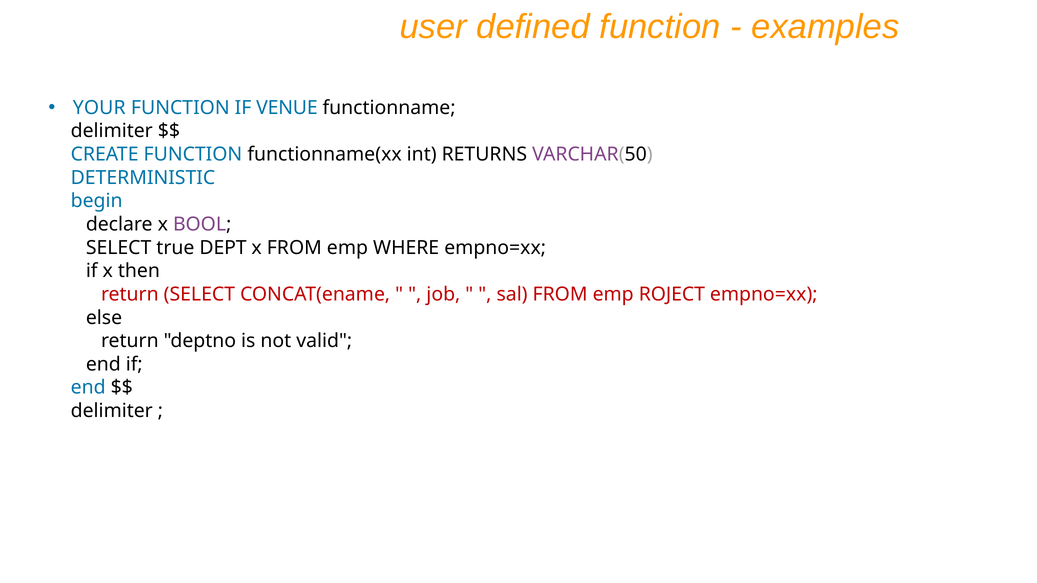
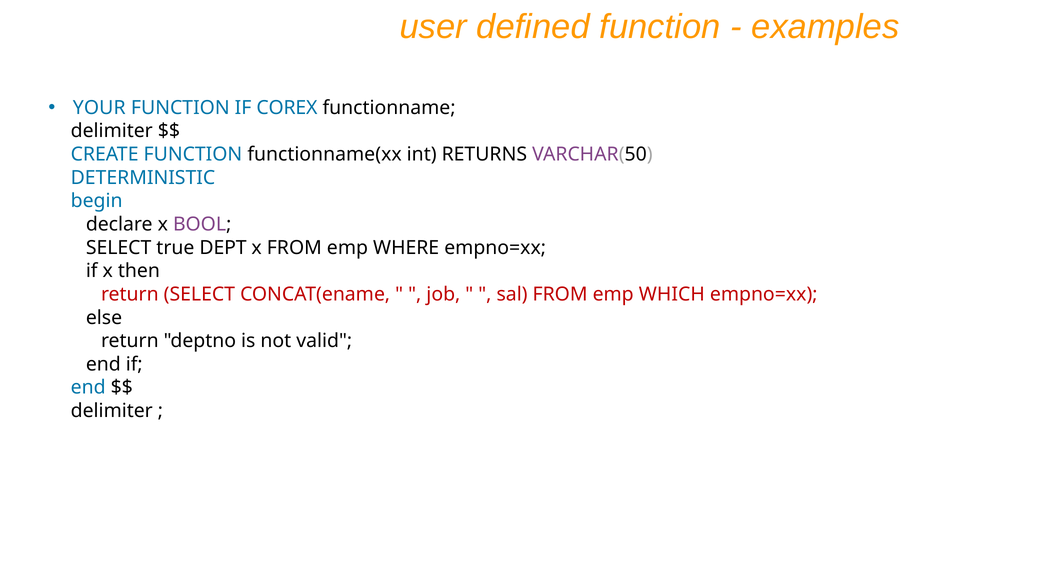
VENUE: VENUE -> COREX (287, 108)
ROJECT: ROJECT -> WHICH (672, 294)
